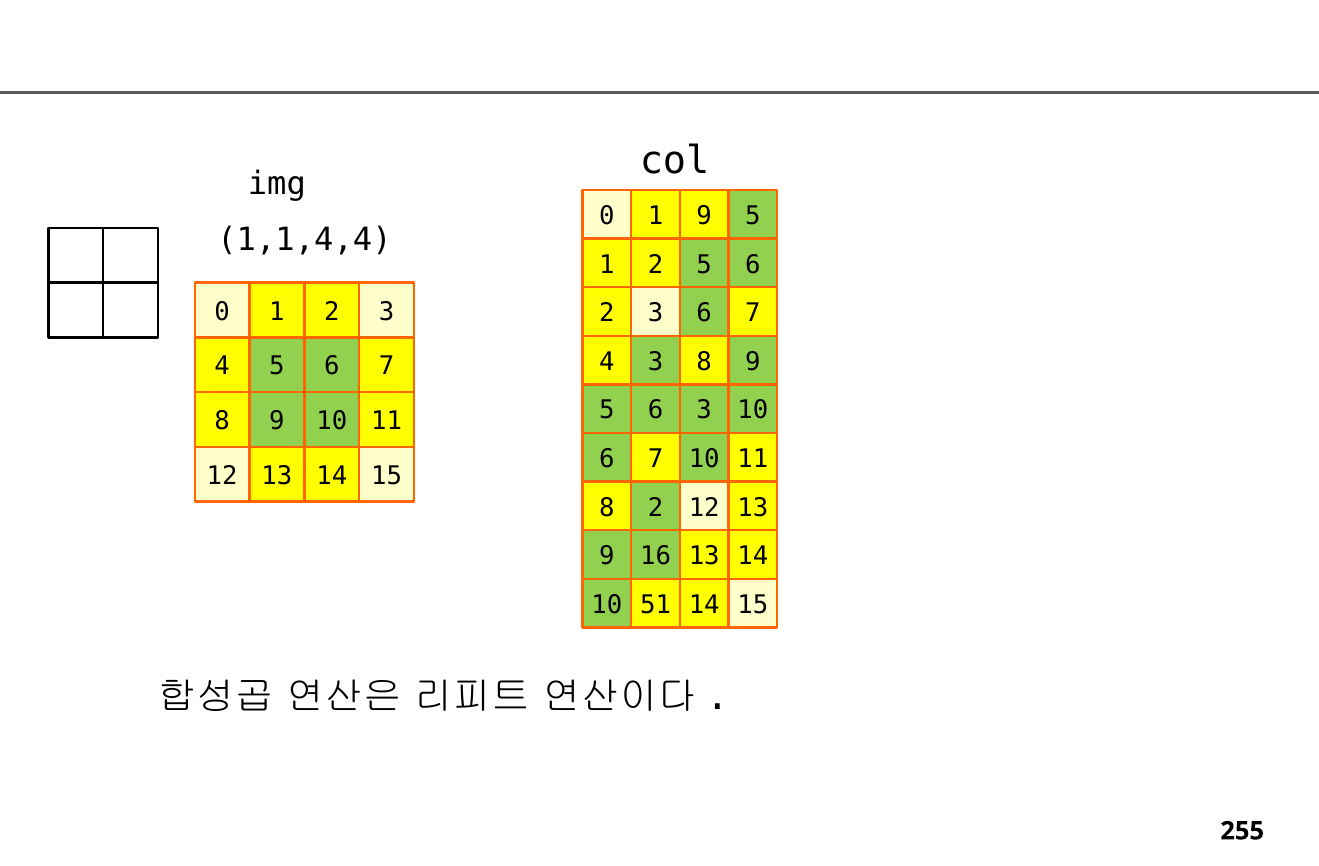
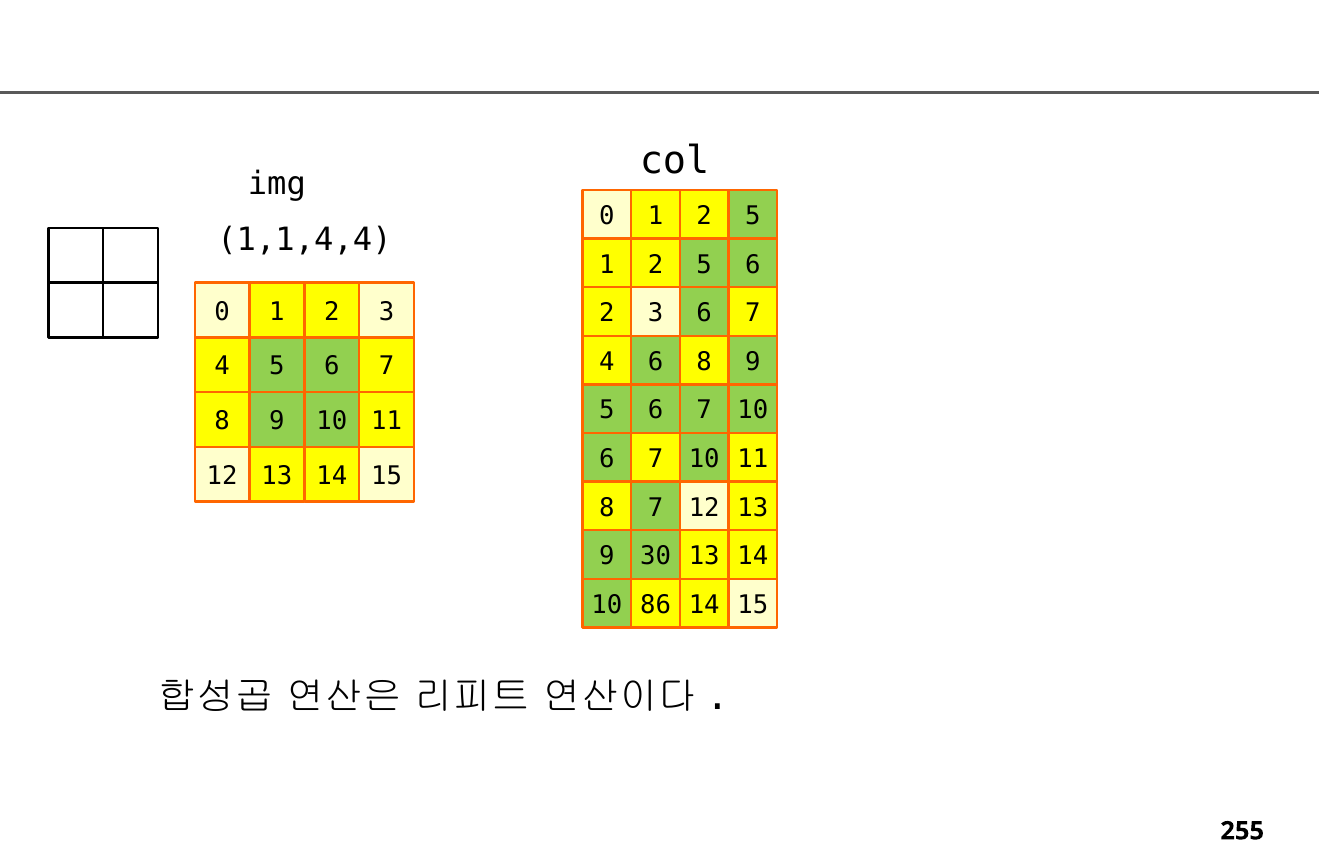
0 1 9: 9 -> 2 (704, 216)
4 3: 3 -> 6 (656, 362)
5 6 3: 3 -> 7 (704, 411)
8 2: 2 -> 7 (656, 508)
16: 16 -> 30 (656, 557)
51: 51 -> 86 (656, 605)
